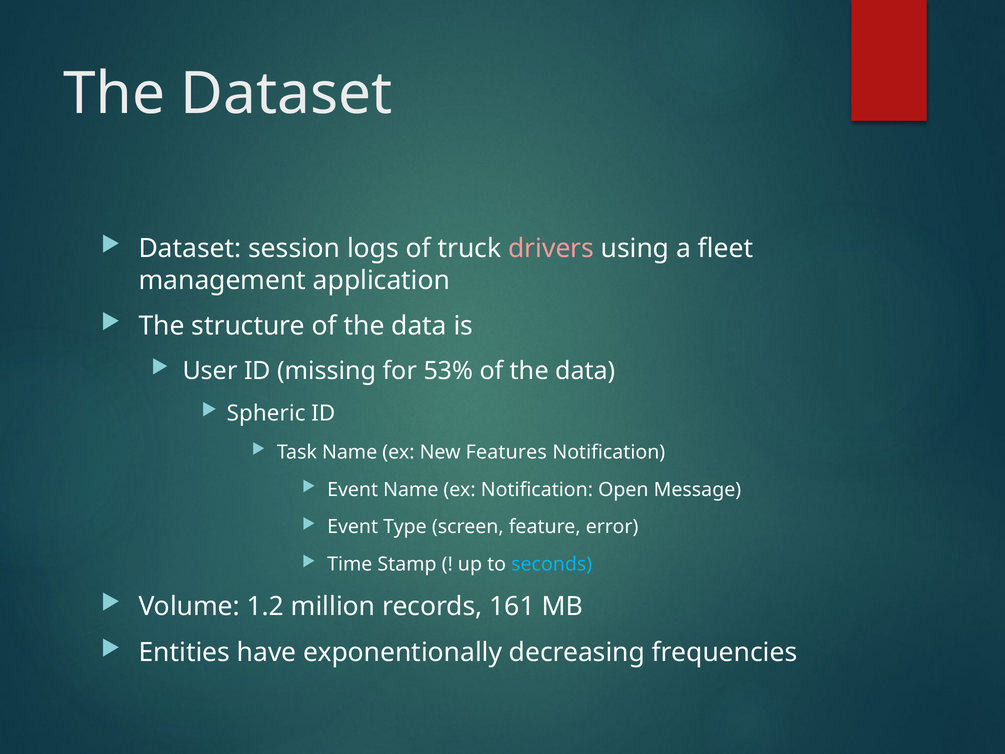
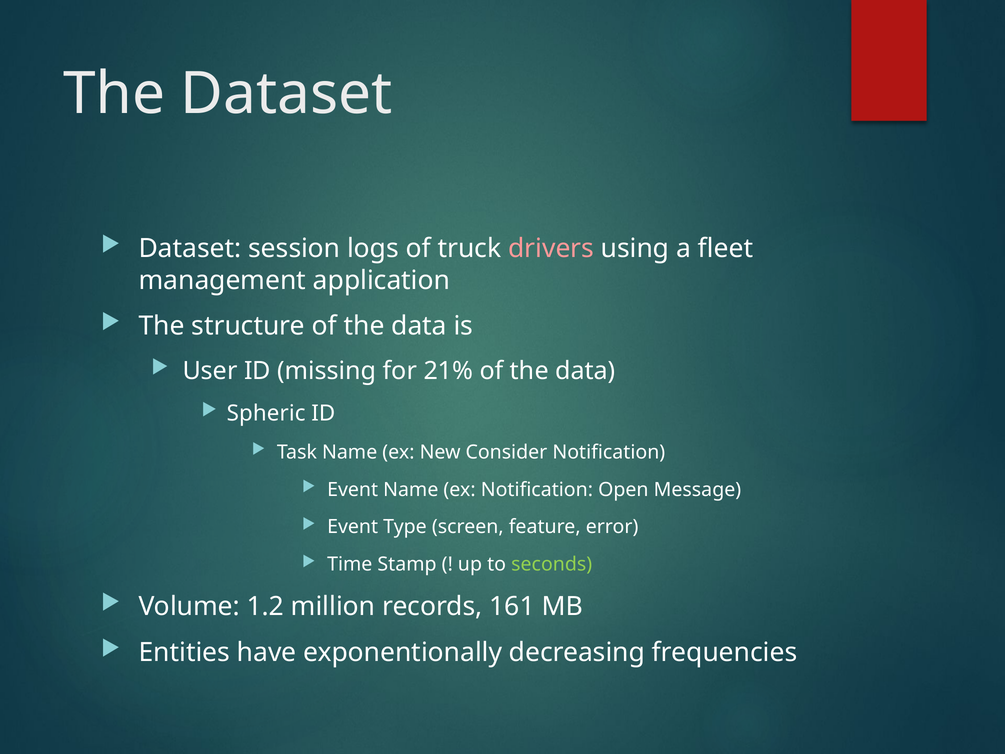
53%: 53% -> 21% (448, 371)
Features: Features -> Consider (506, 452)
seconds colour: light blue -> light green (552, 564)
